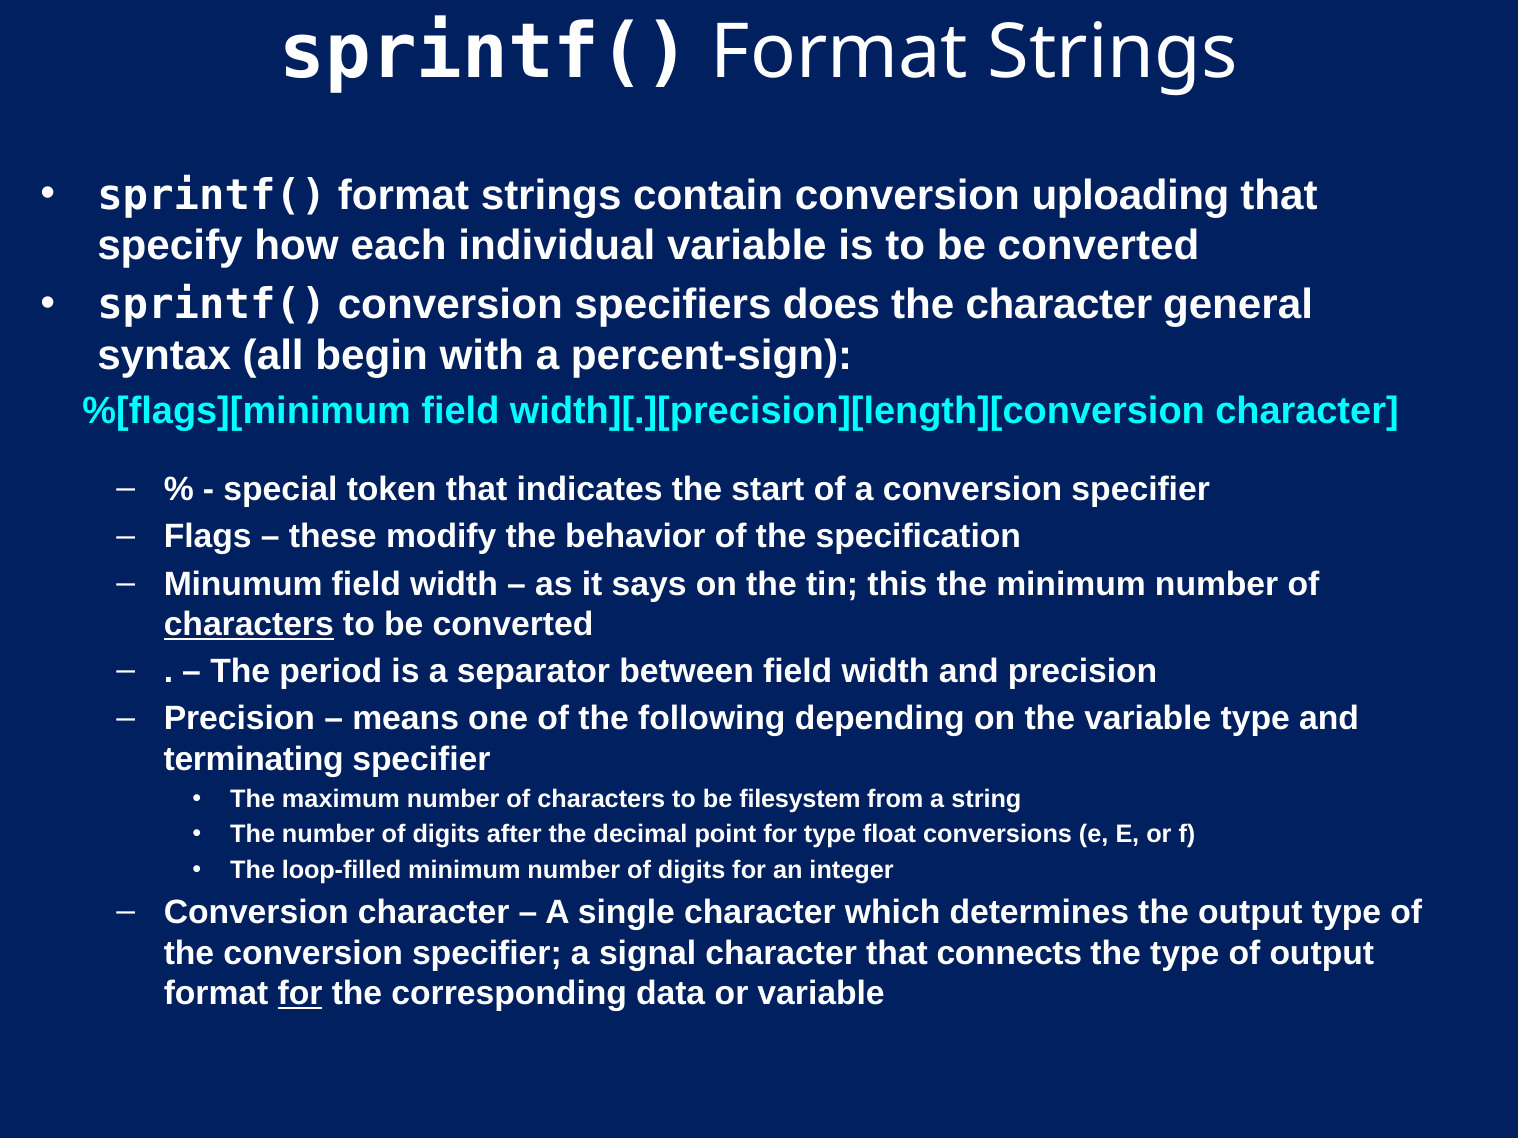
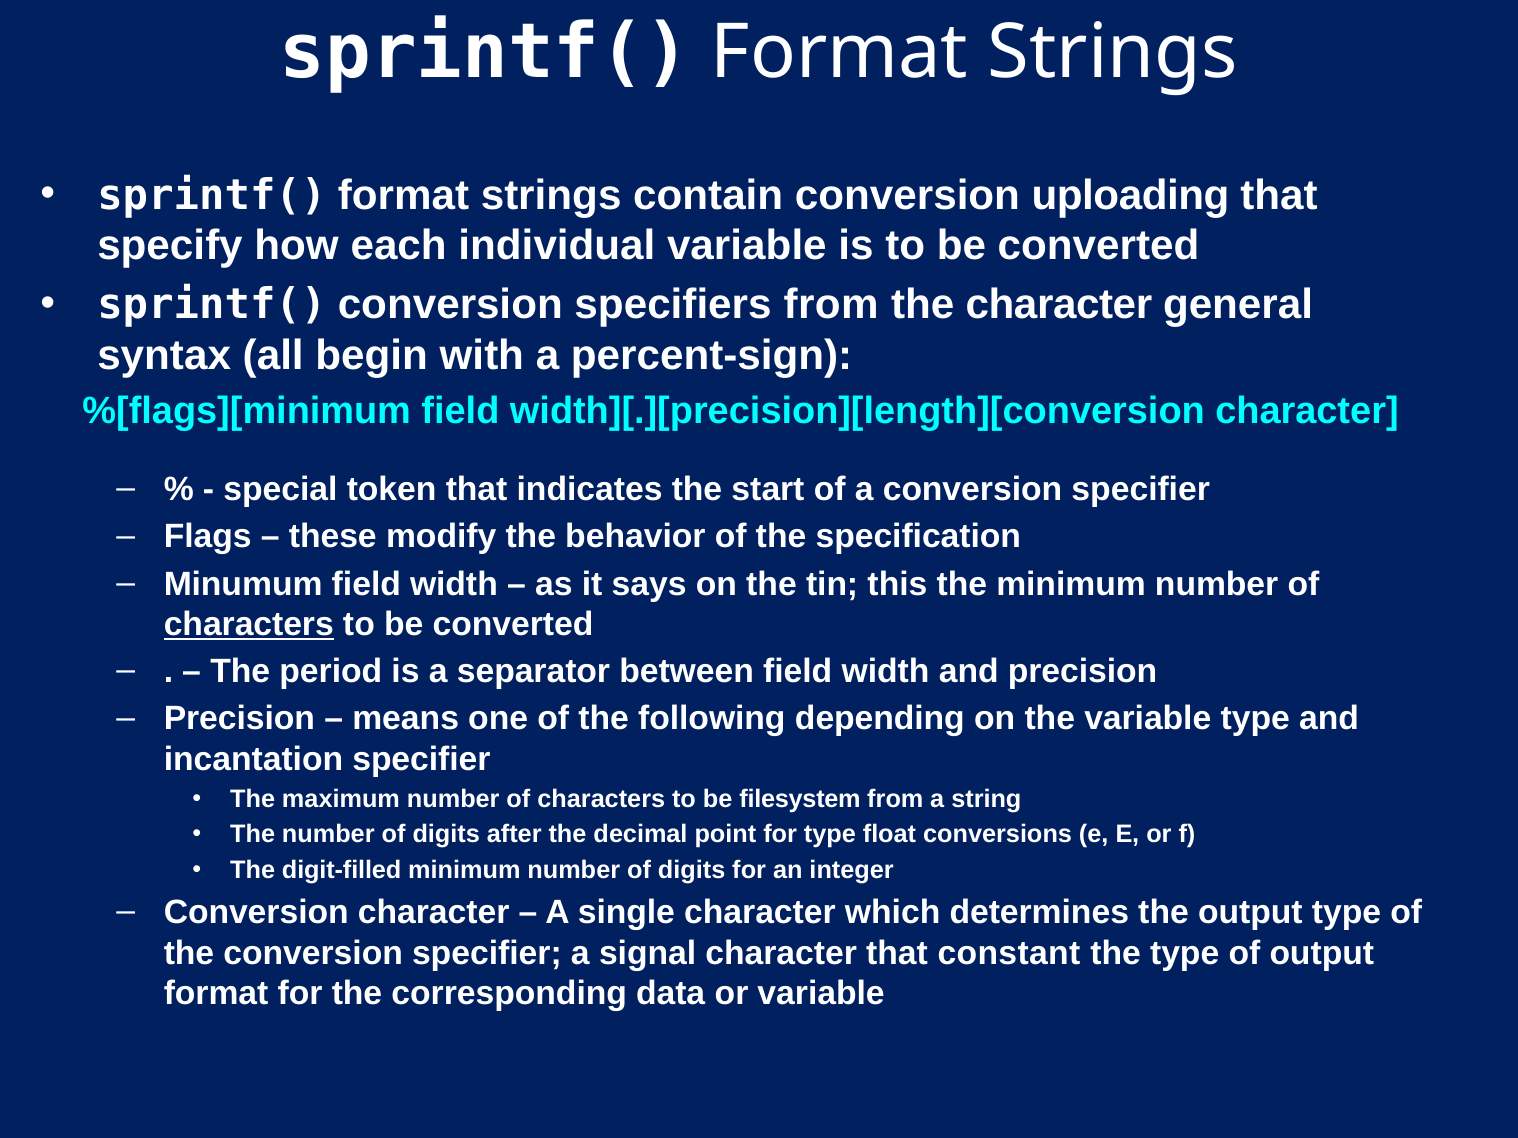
specifiers does: does -> from (831, 305)
terminating: terminating -> incantation (253, 760)
loop-filled: loop-filled -> digit-filled (342, 870)
connects: connects -> constant (1009, 954)
for underline: present -> none (300, 994)
